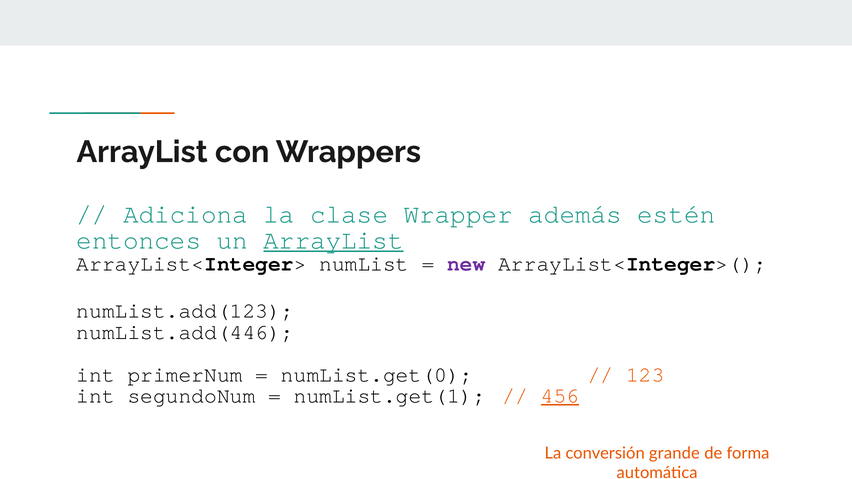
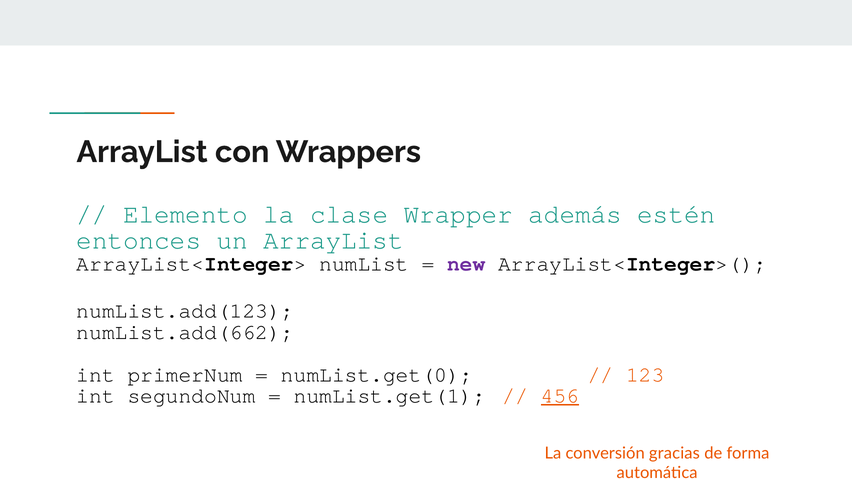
Adiciona: Adiciona -> Elemento (185, 214)
ArrayList underline: present -> none (334, 240)
numList.add(446: numList.add(446 -> numList.add(662 (185, 332)
grande: grande -> gracias (674, 453)
